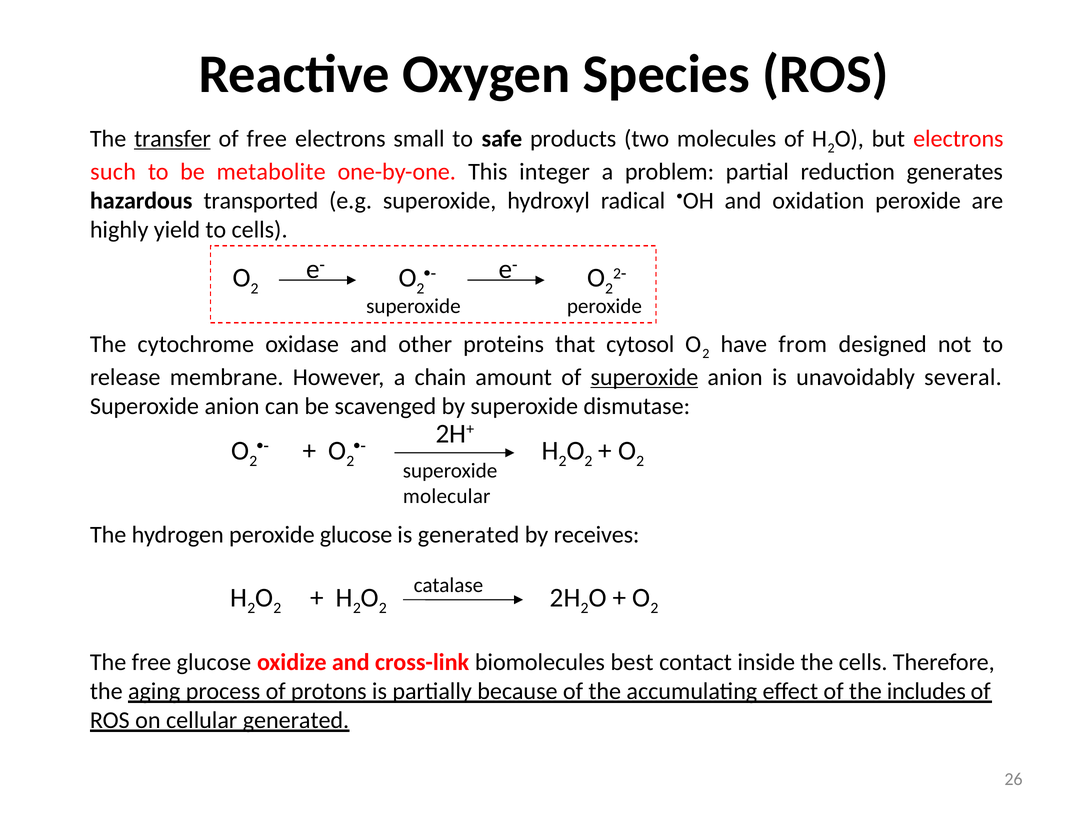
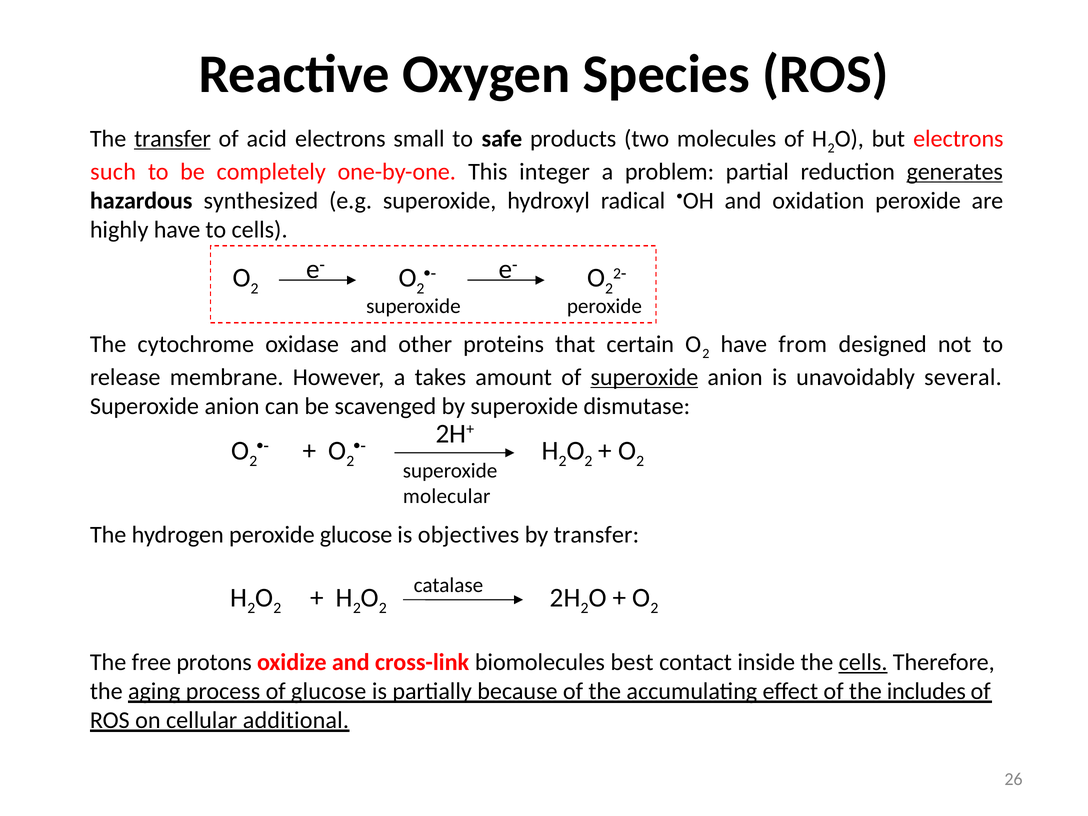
of free: free -> acid (267, 139)
metabolite: metabolite -> completely (271, 172)
generates underline: none -> present (955, 172)
transported: transported -> synthesized (261, 201)
highly yield: yield -> have (177, 230)
cytosol: cytosol -> certain (640, 344)
chain: chain -> takes (440, 377)
is generated: generated -> objectives (469, 535)
by receives: receives -> transfer (596, 535)
free glucose: glucose -> protons (214, 662)
cells underline: none -> present (863, 662)
of protons: protons -> glucose (329, 691)
cellular generated: generated -> additional (296, 720)
